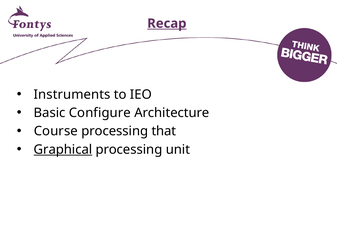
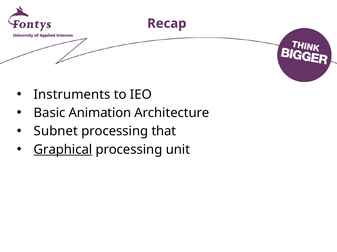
Recap underline: present -> none (167, 24)
Configure: Configure -> Animation (100, 113)
Course: Course -> Subnet (56, 132)
